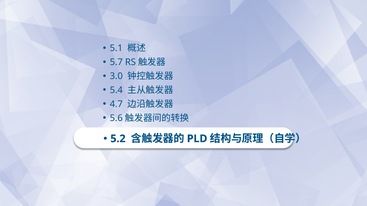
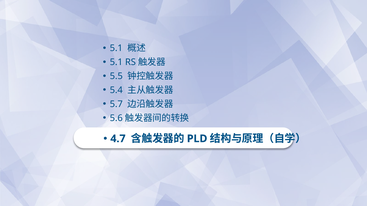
5.7: 5.7 -> 5.1 (116, 62)
3.0: 3.0 -> 5.5 (116, 76)
4.7: 4.7 -> 5.7 (116, 104)
5.2: 5.2 -> 4.7 (118, 139)
